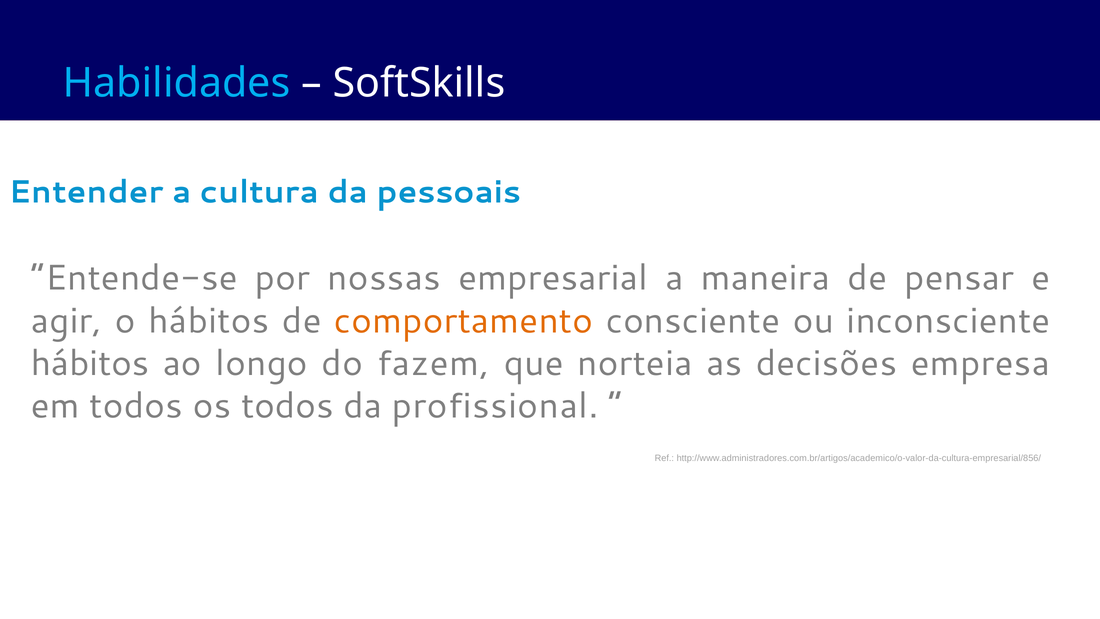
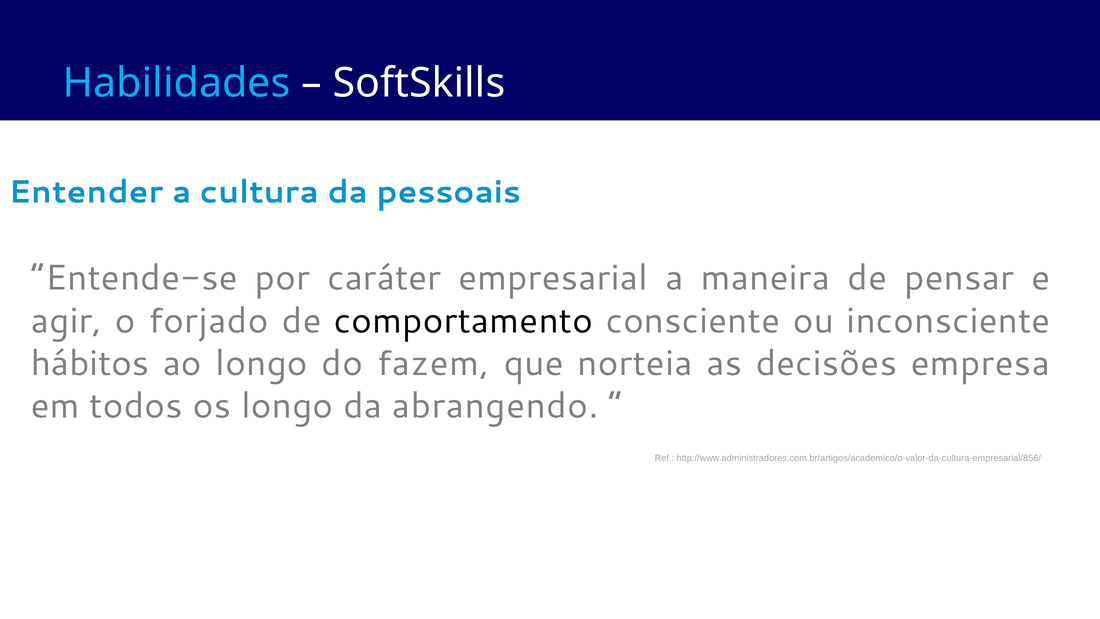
nossas: nossas -> caráter (384, 278)
o hábitos: hábitos -> forjado (209, 321)
comportamento colour: orange -> black (464, 321)
os todos: todos -> longo (287, 406)
profissional: profissional -> abrangendo (495, 406)
